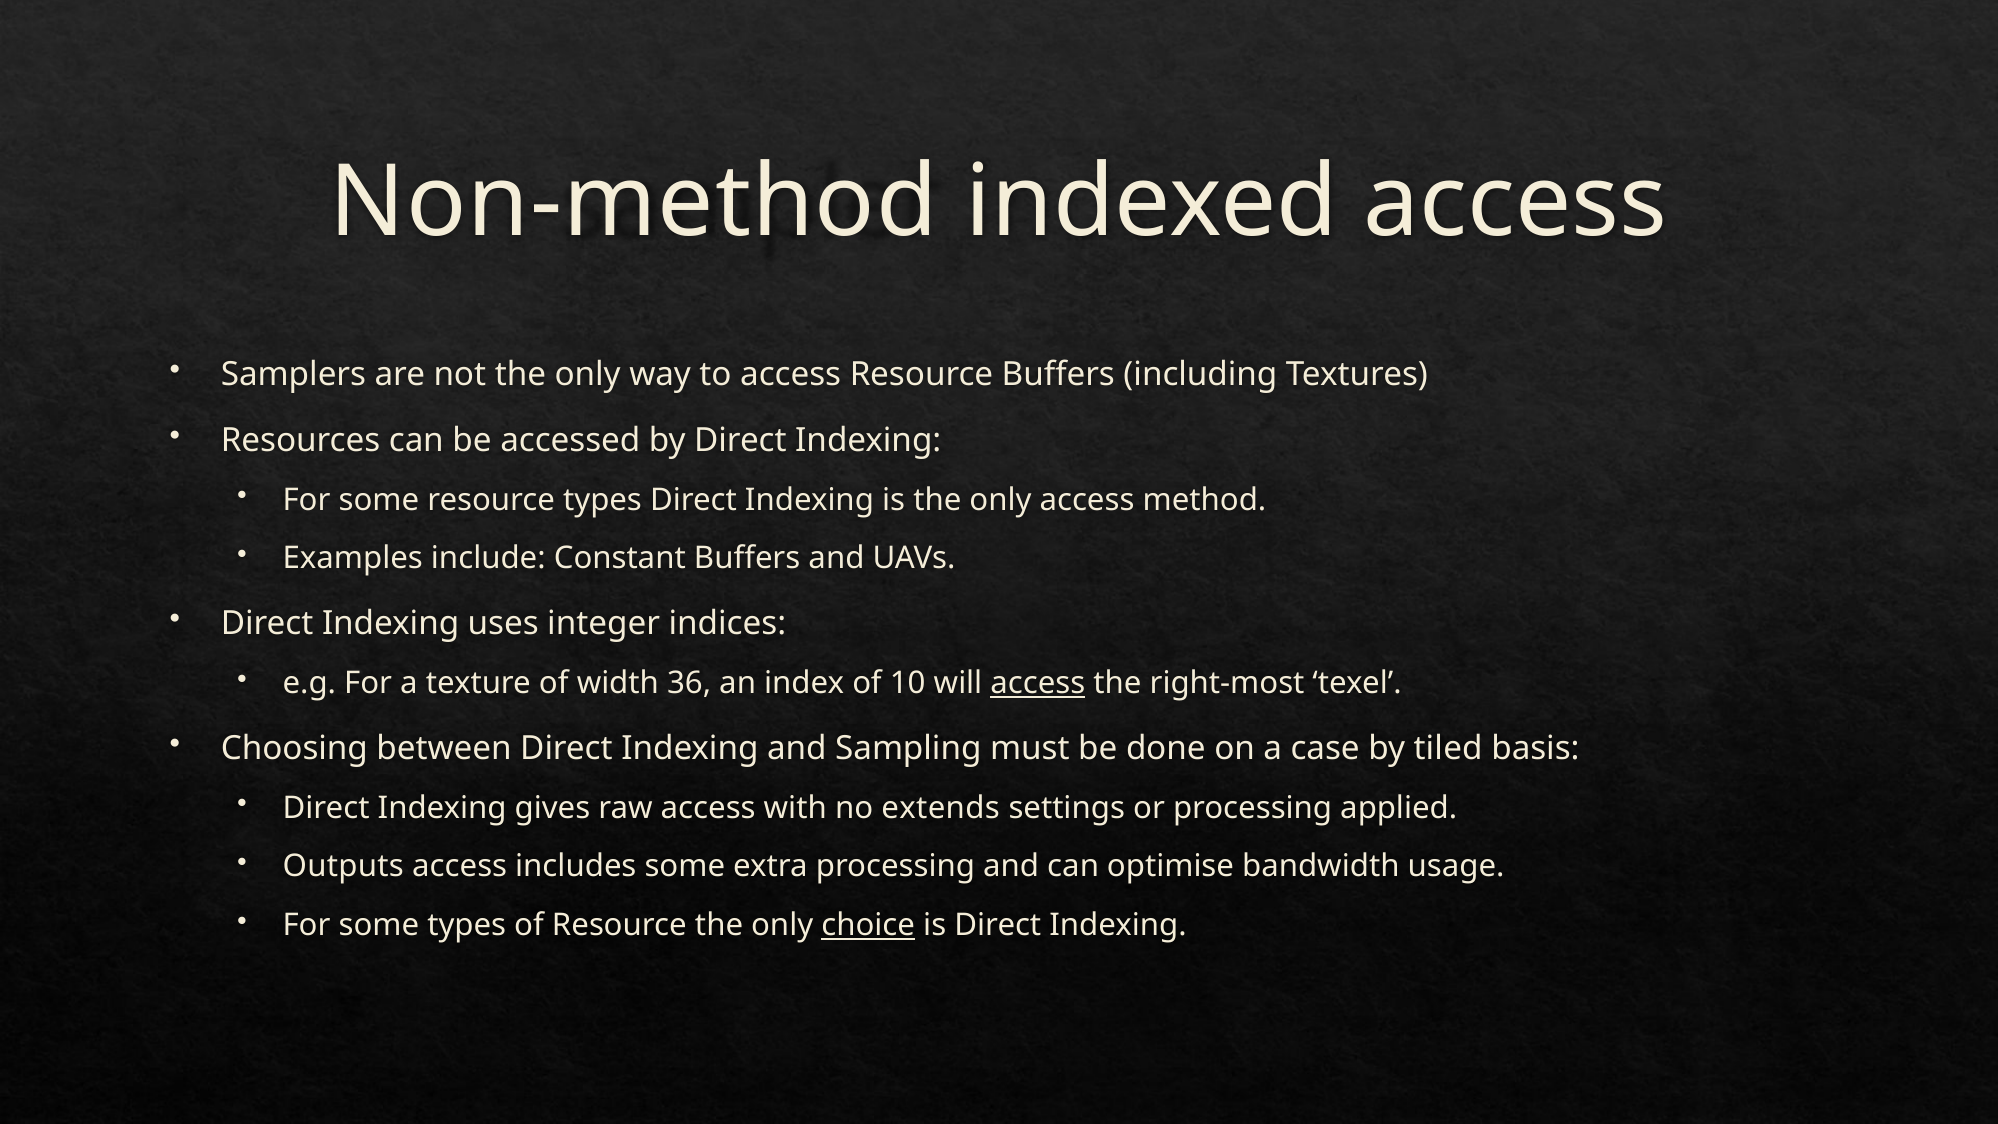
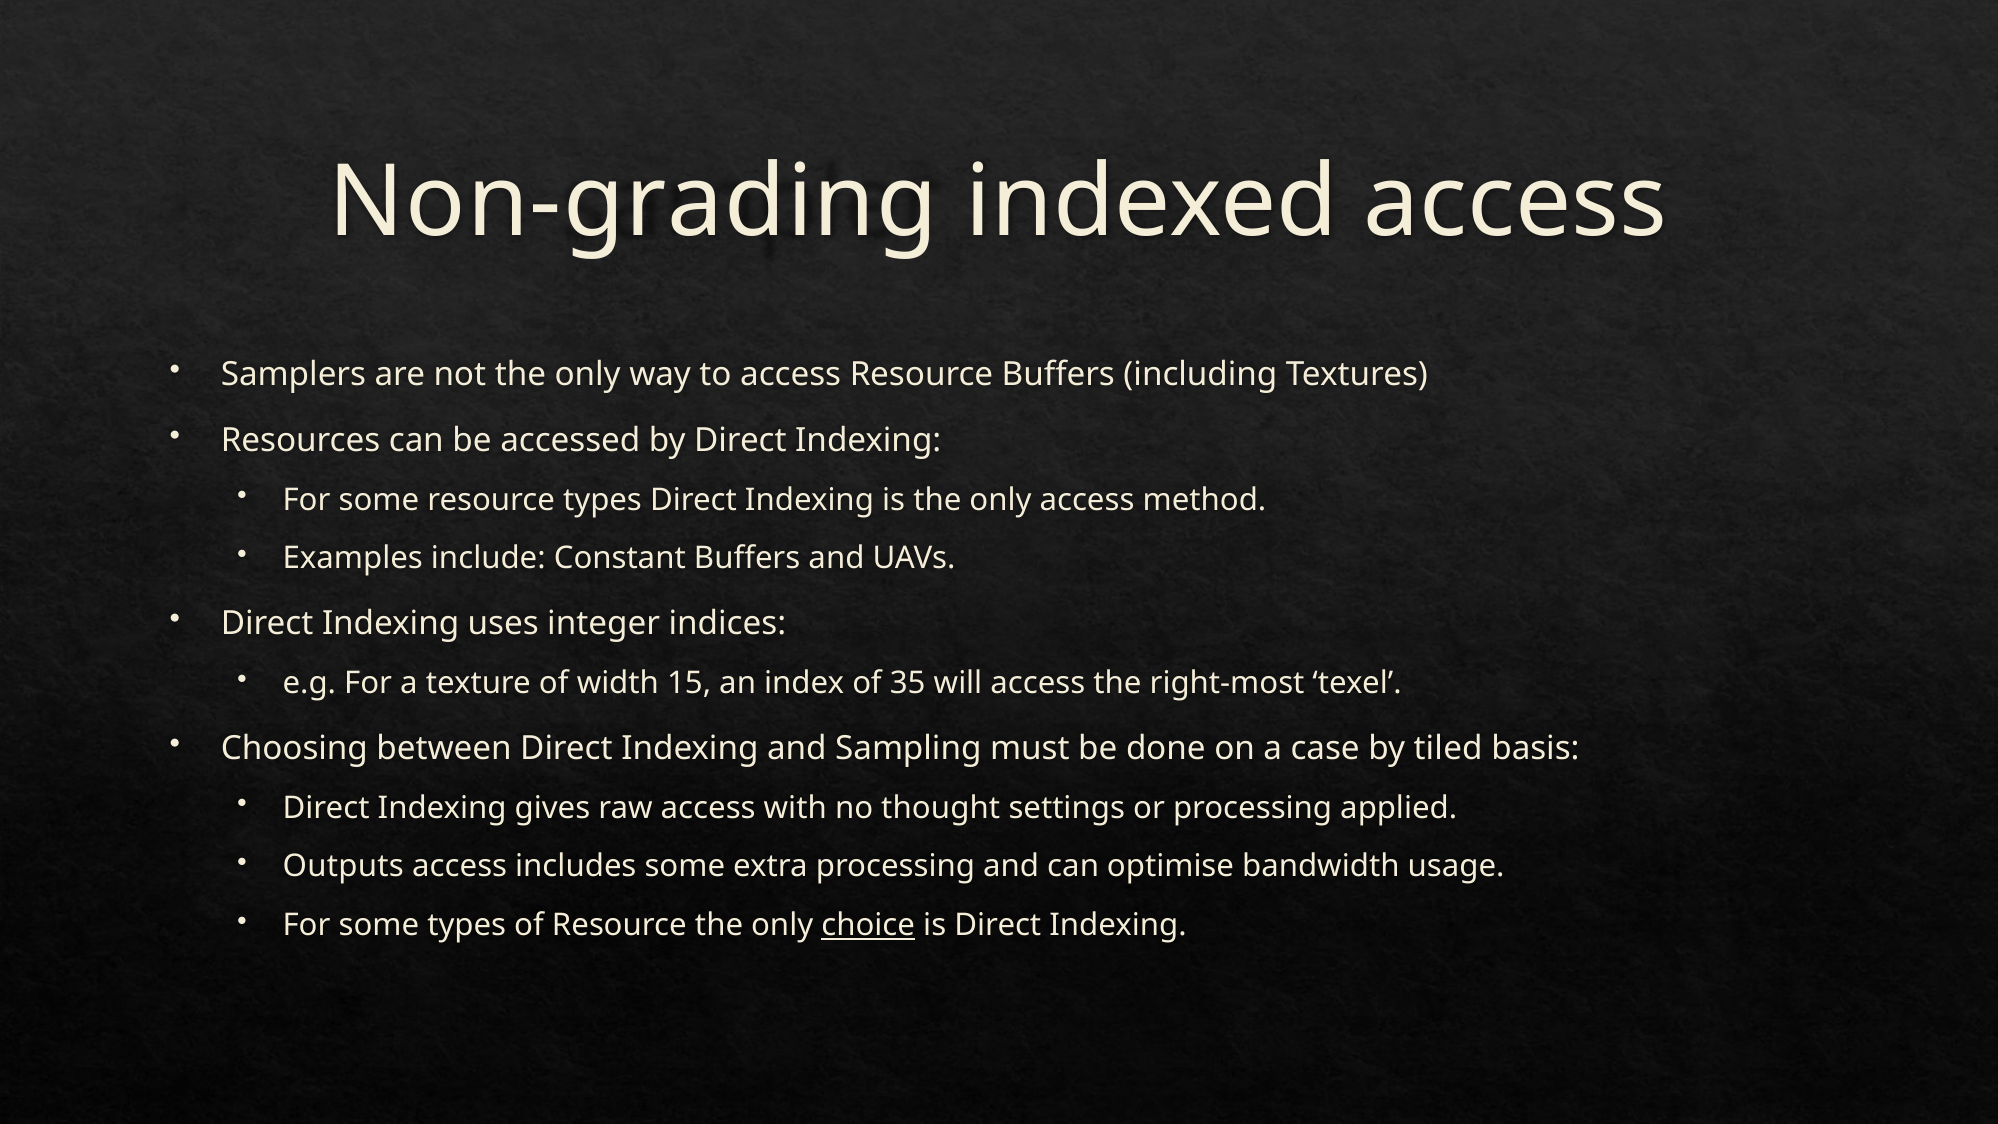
Non-method: Non-method -> Non-grading (633, 202)
36: 36 -> 15 (689, 683)
10: 10 -> 35 (908, 683)
access underline: present -> none (1038, 683)
extends: extends -> thought (941, 808)
